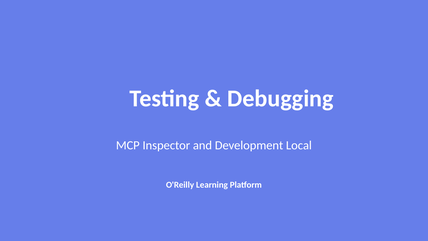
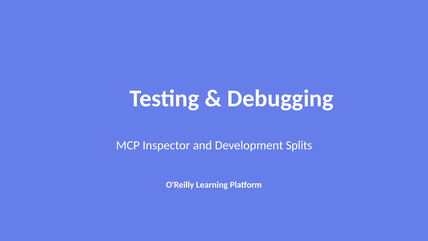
Local: Local -> Splits (299, 145)
